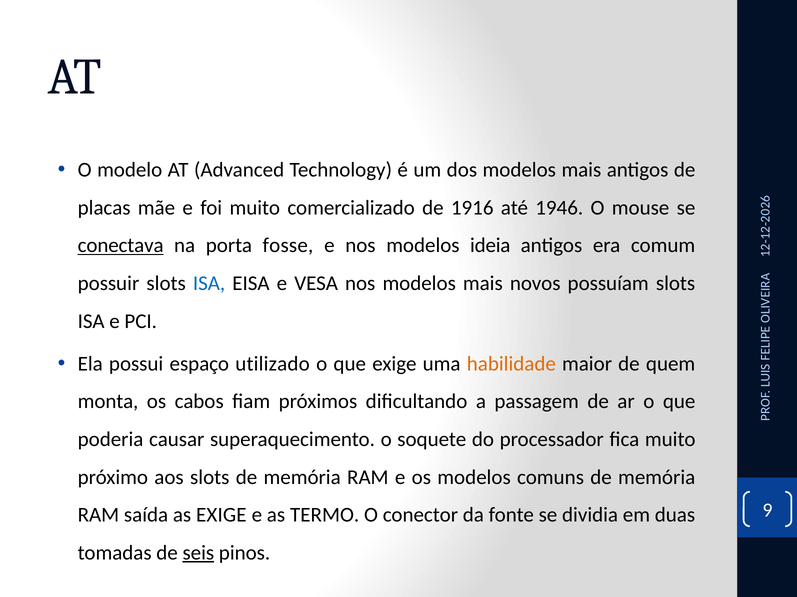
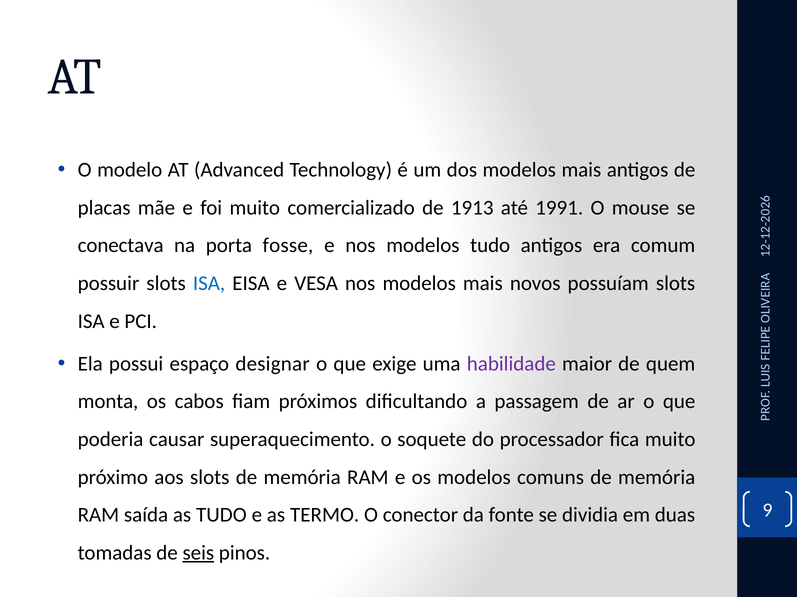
1916: 1916 -> 1913 (472, 208)
1946: 1946 -> 1991 (559, 208)
conectava underline: present -> none (121, 246)
modelos ideia: ideia -> tudo (490, 246)
utilizado: utilizado -> designar (273, 364)
habilidade colour: orange -> purple (511, 364)
as EXIGE: EXIGE -> TUDO (221, 516)
